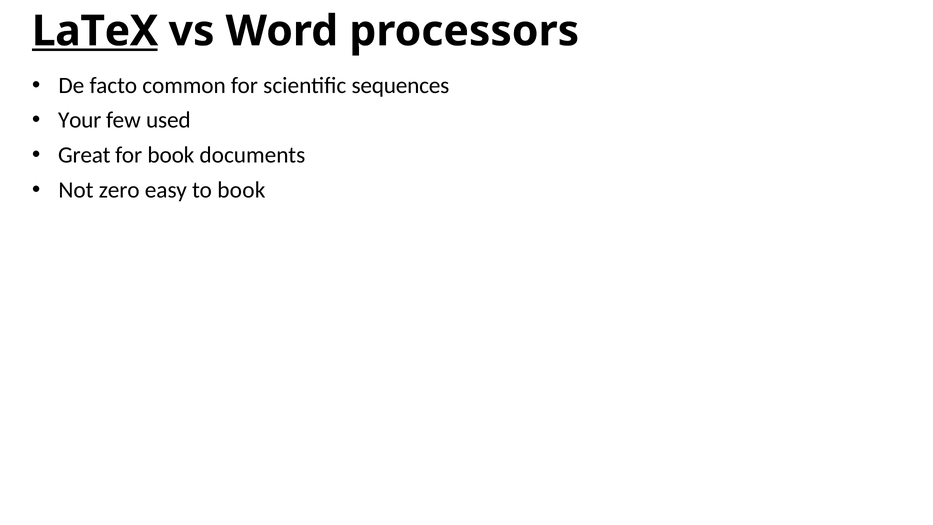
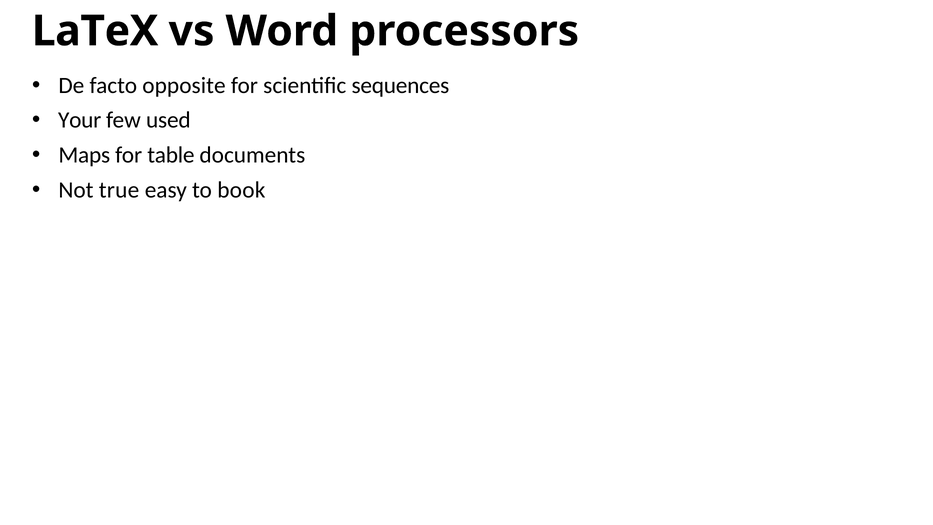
LaTeX underline: present -> none (95, 31)
common: common -> opposite (184, 85)
Great: Great -> Maps (84, 155)
for book: book -> table (171, 155)
zero: zero -> true (119, 190)
